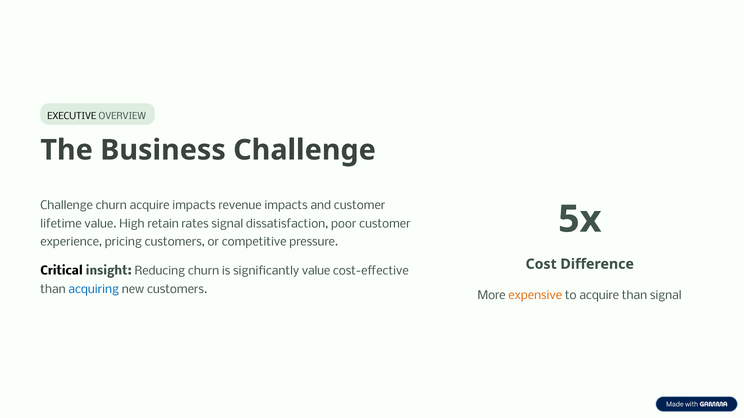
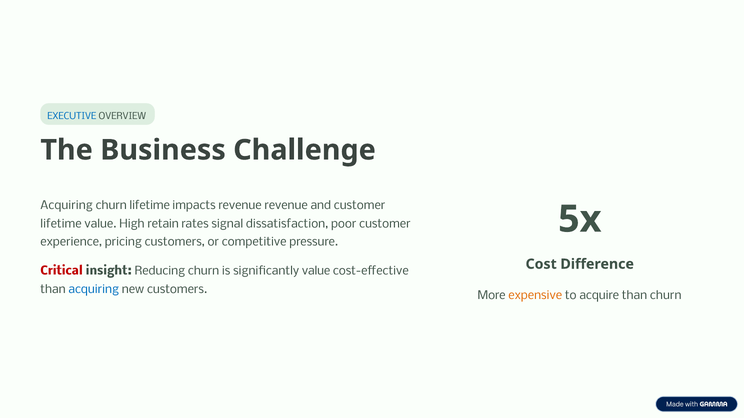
EXECUTIVE colour: black -> blue (72, 117)
Challenge: Challenge -> Acquiring (67, 206)
churn acquire: acquire -> lifetime (150, 206)
revenue impacts: impacts -> revenue (286, 206)
Critical colour: black -> red (62, 271)
than signal: signal -> churn (666, 296)
